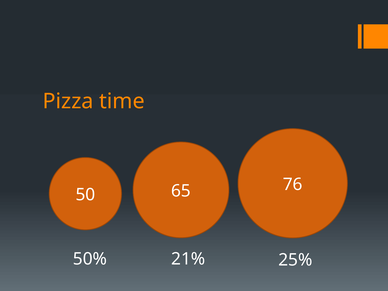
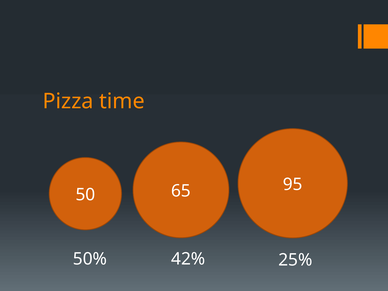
76: 76 -> 95 (293, 184)
21%: 21% -> 42% (188, 259)
